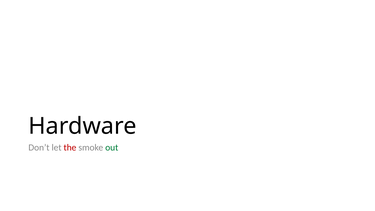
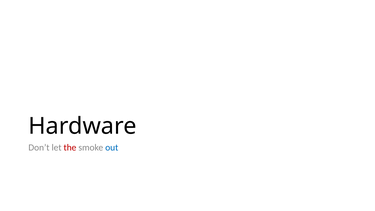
out colour: green -> blue (112, 148)
